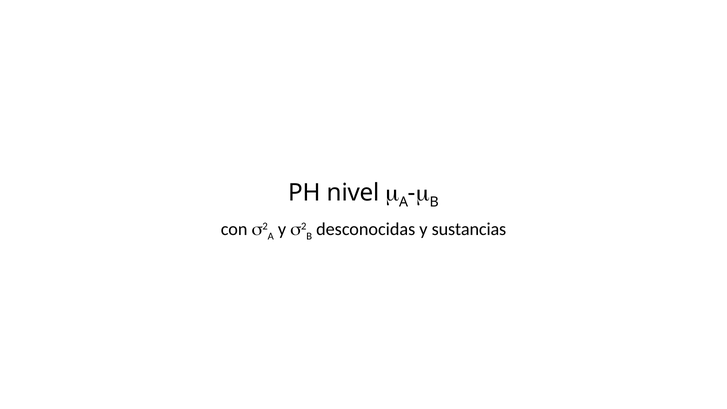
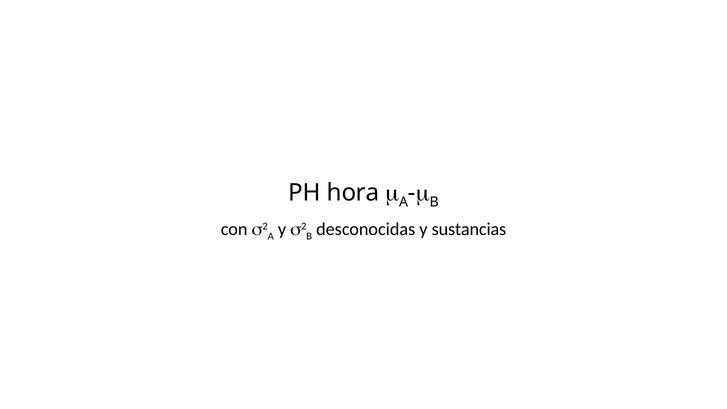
nivel: nivel -> hora (353, 193)
